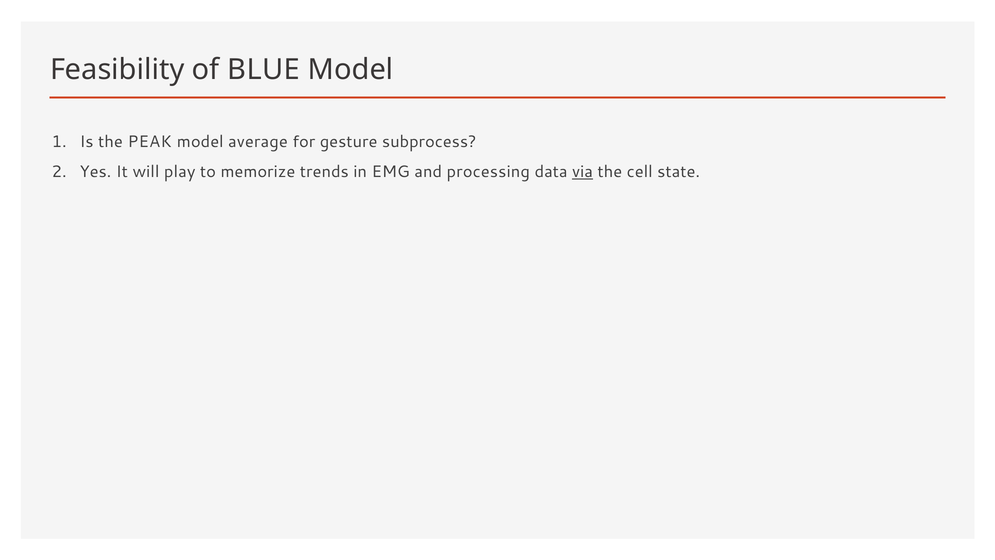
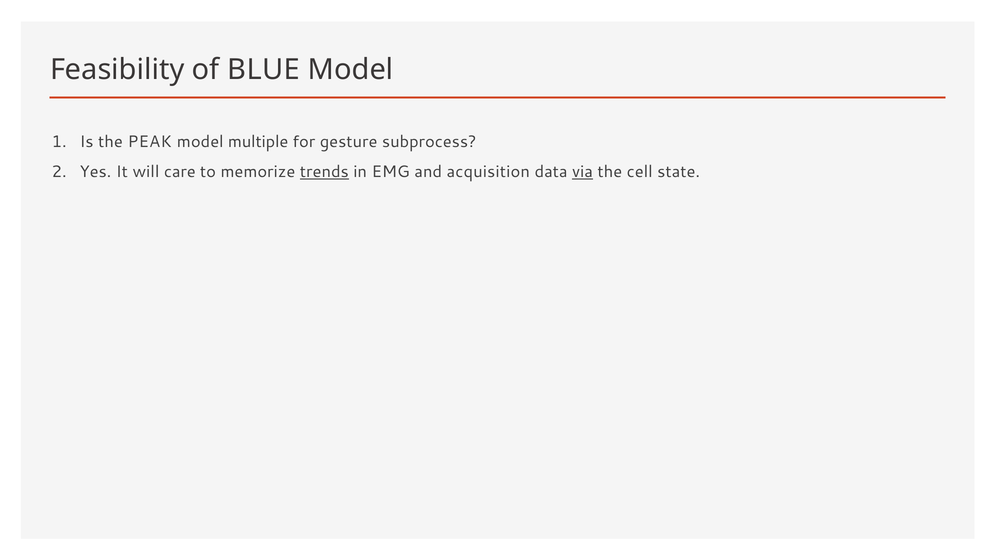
average: average -> multiple (258, 142)
play: play -> care (180, 172)
trends underline: none -> present (324, 172)
processing: processing -> acquisition (488, 172)
